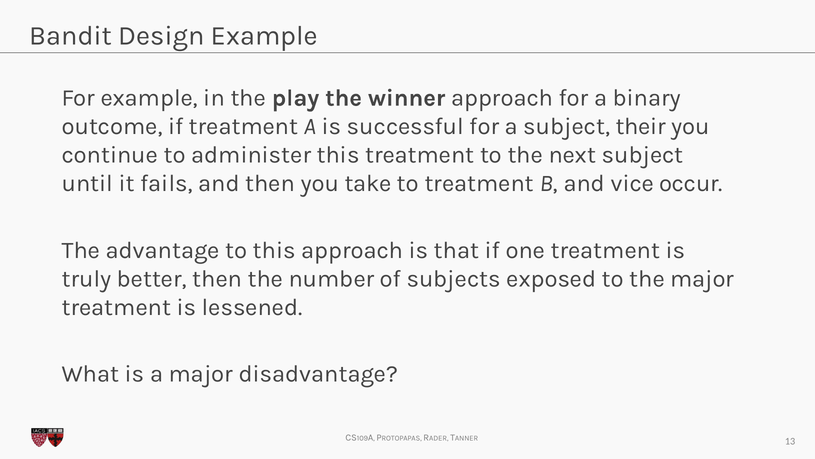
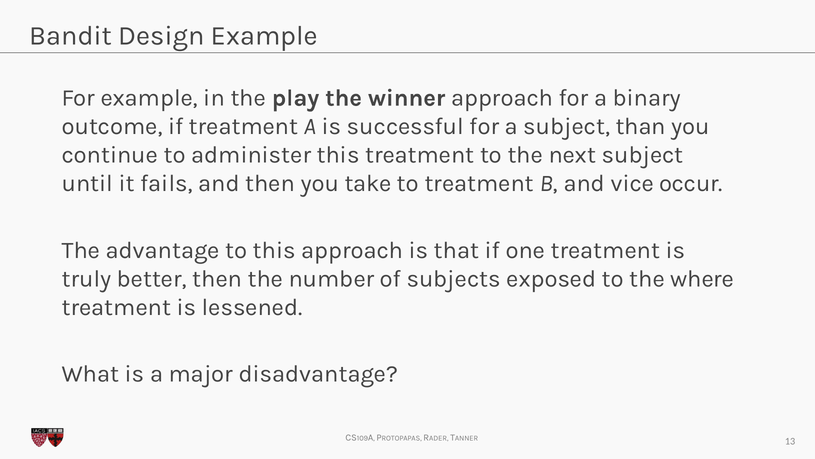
their: their -> than (641, 126)
the major: major -> where (702, 278)
